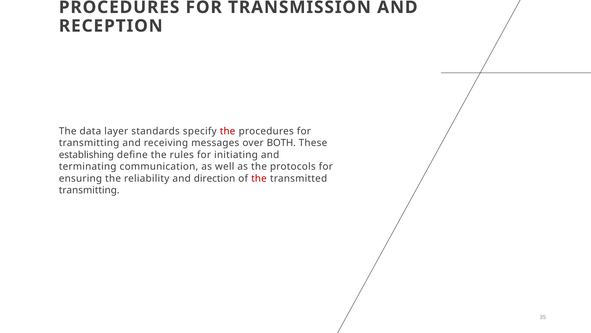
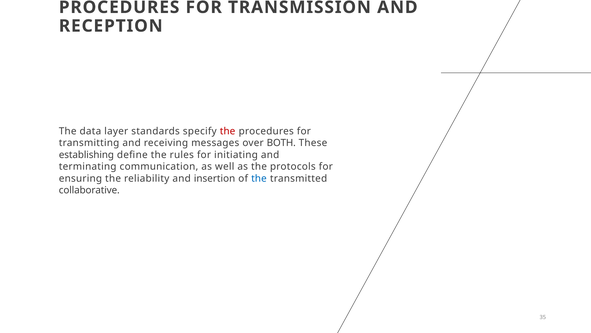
direction: direction -> insertion (215, 178)
the colour: red -> blue (259, 178)
transmitting: transmitting -> collaborative (89, 190)
